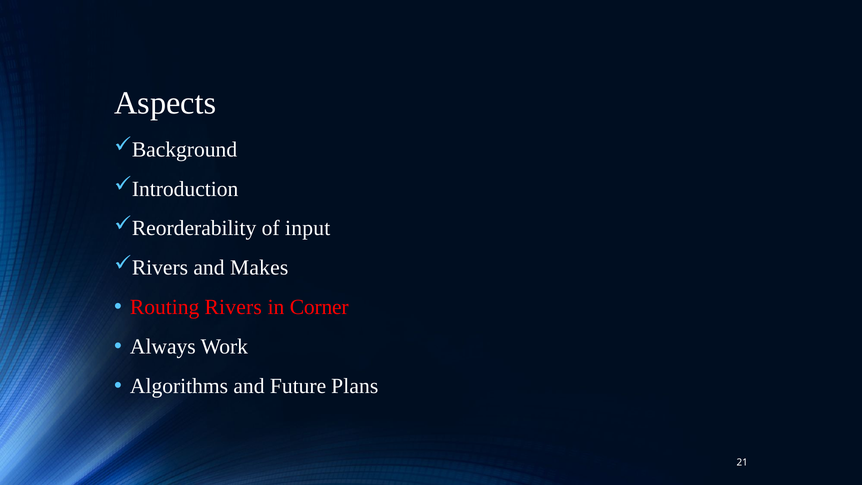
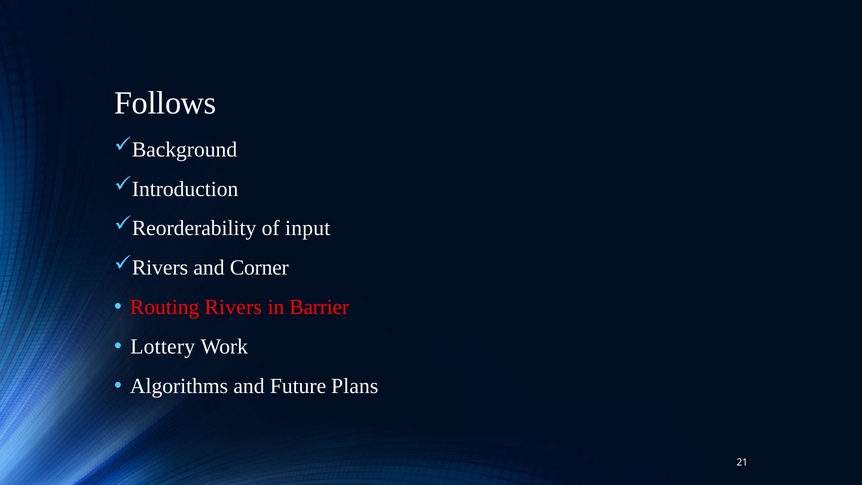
Aspects: Aspects -> Follows (165, 103)
Makes: Makes -> Corner (259, 268)
Corner: Corner -> Barrier (319, 307)
Always: Always -> Lottery (163, 347)
